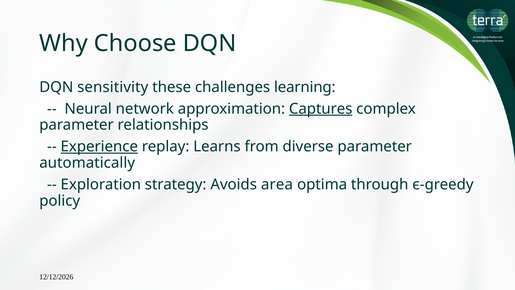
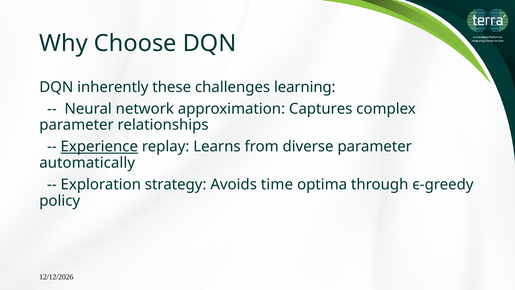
sensitivity: sensitivity -> inherently (113, 87)
Captures underline: present -> none (321, 109)
area: area -> time (277, 184)
